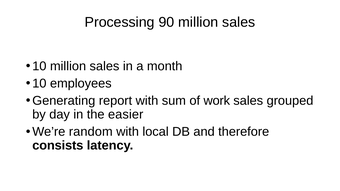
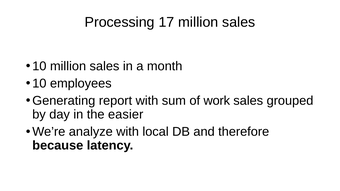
90: 90 -> 17 (166, 22)
random: random -> analyze (91, 132)
consists: consists -> because (58, 146)
